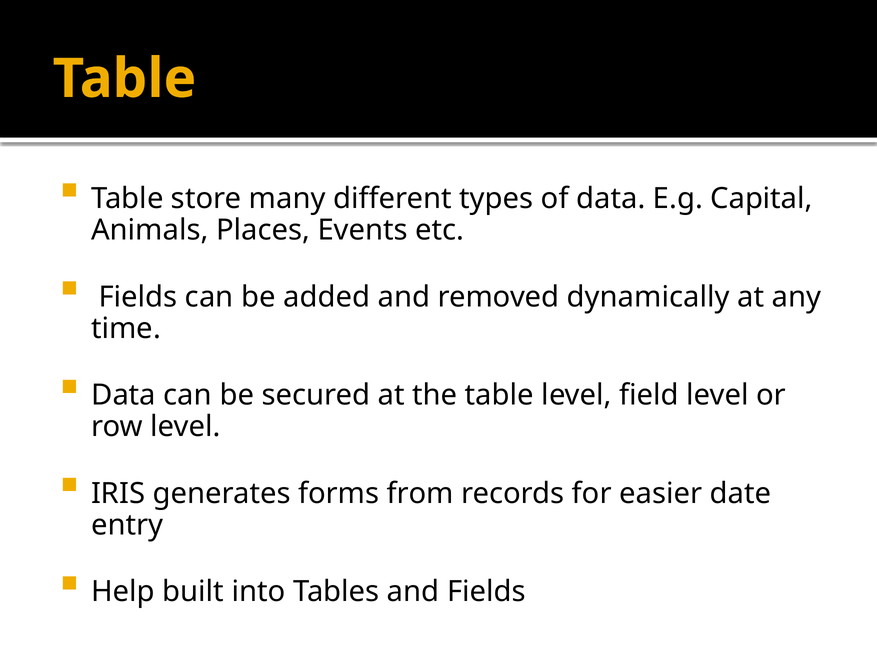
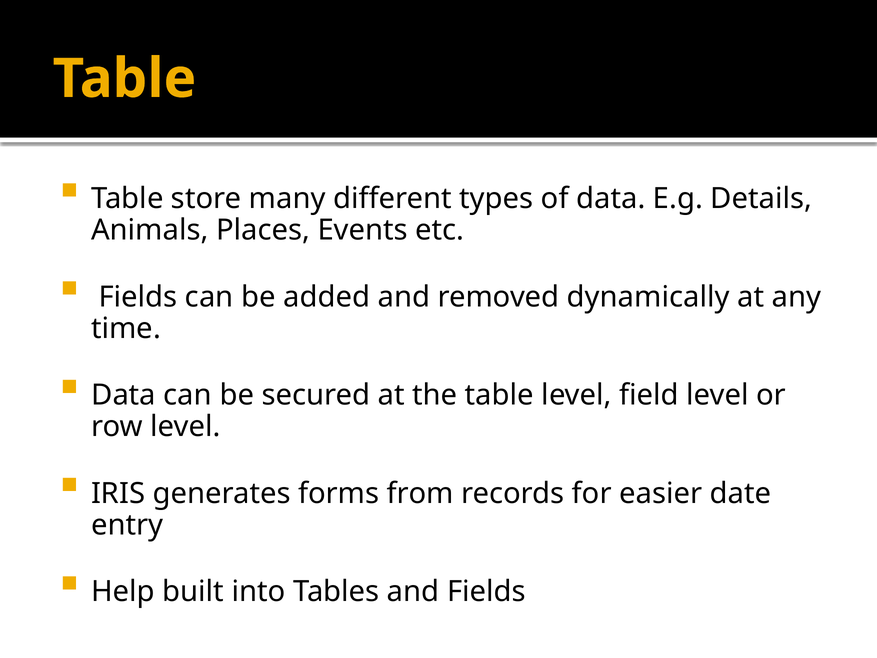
Capital: Capital -> Details (761, 199)
